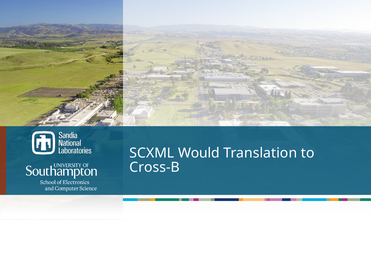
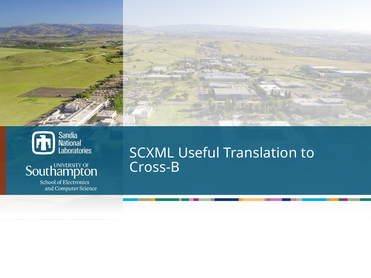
Would: Would -> Useful (199, 153)
